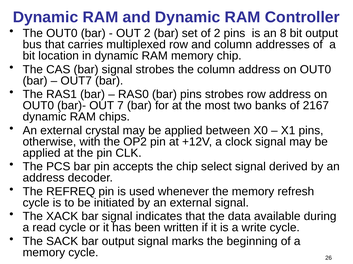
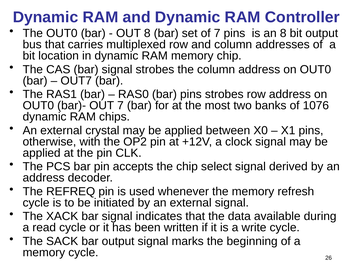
OUT 2: 2 -> 8 (147, 33)
of 2: 2 -> 7 (217, 33)
2167: 2167 -> 1076 (316, 106)
